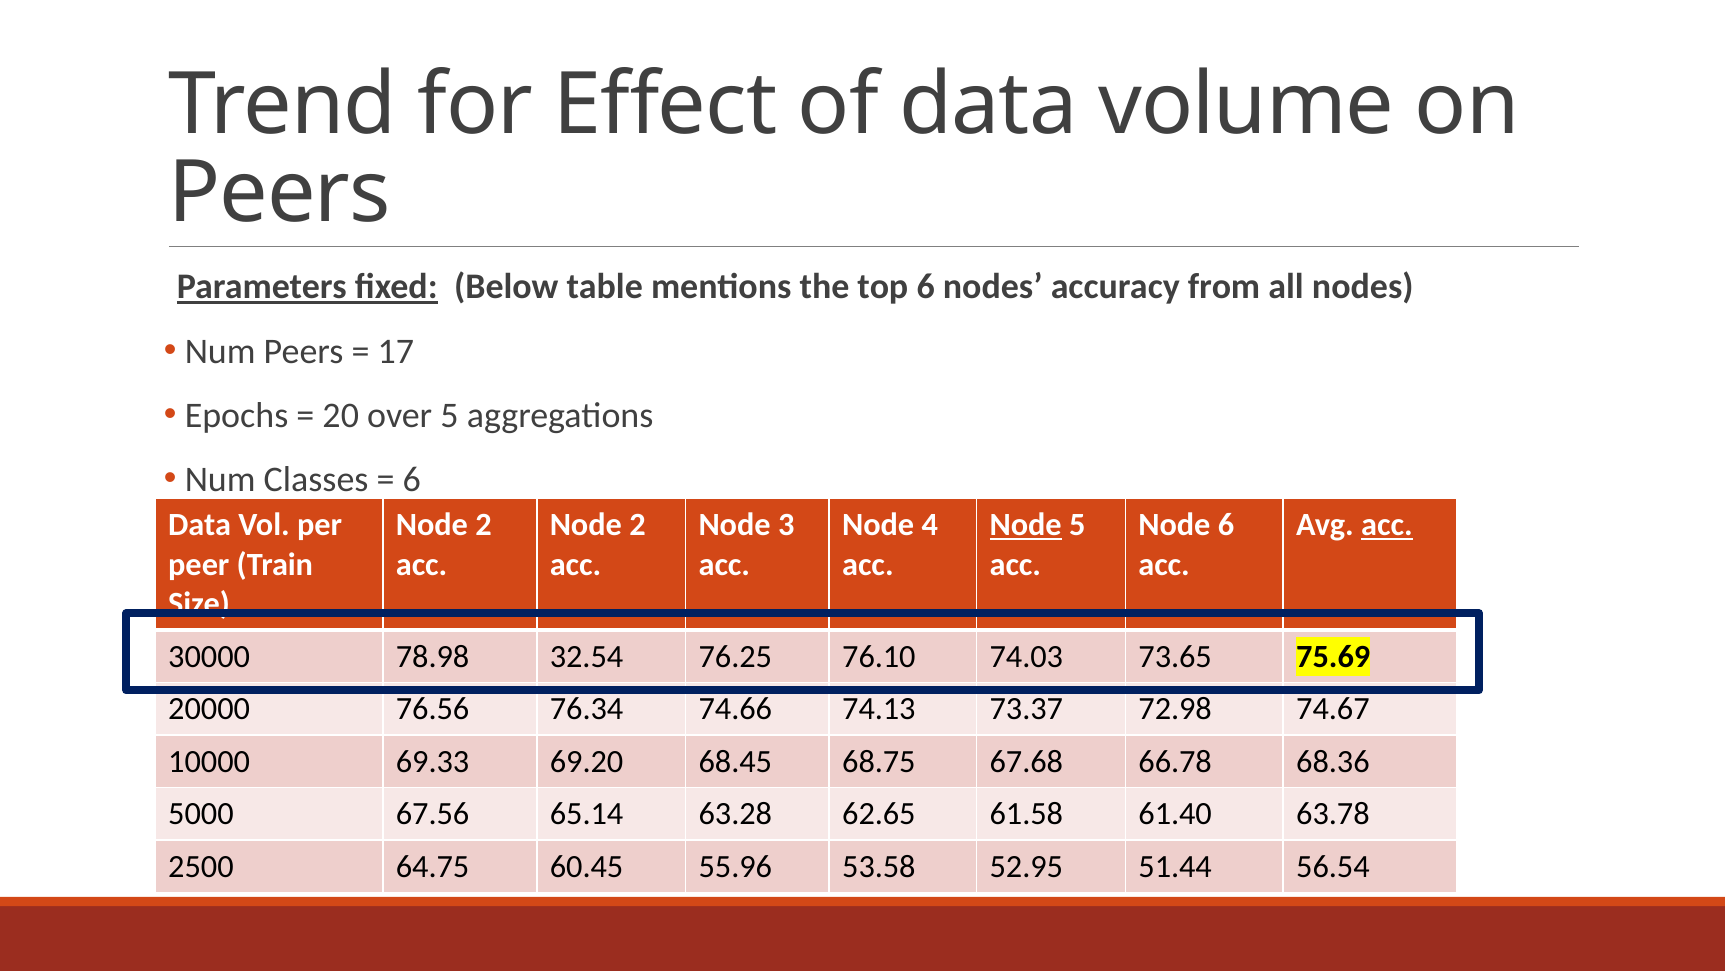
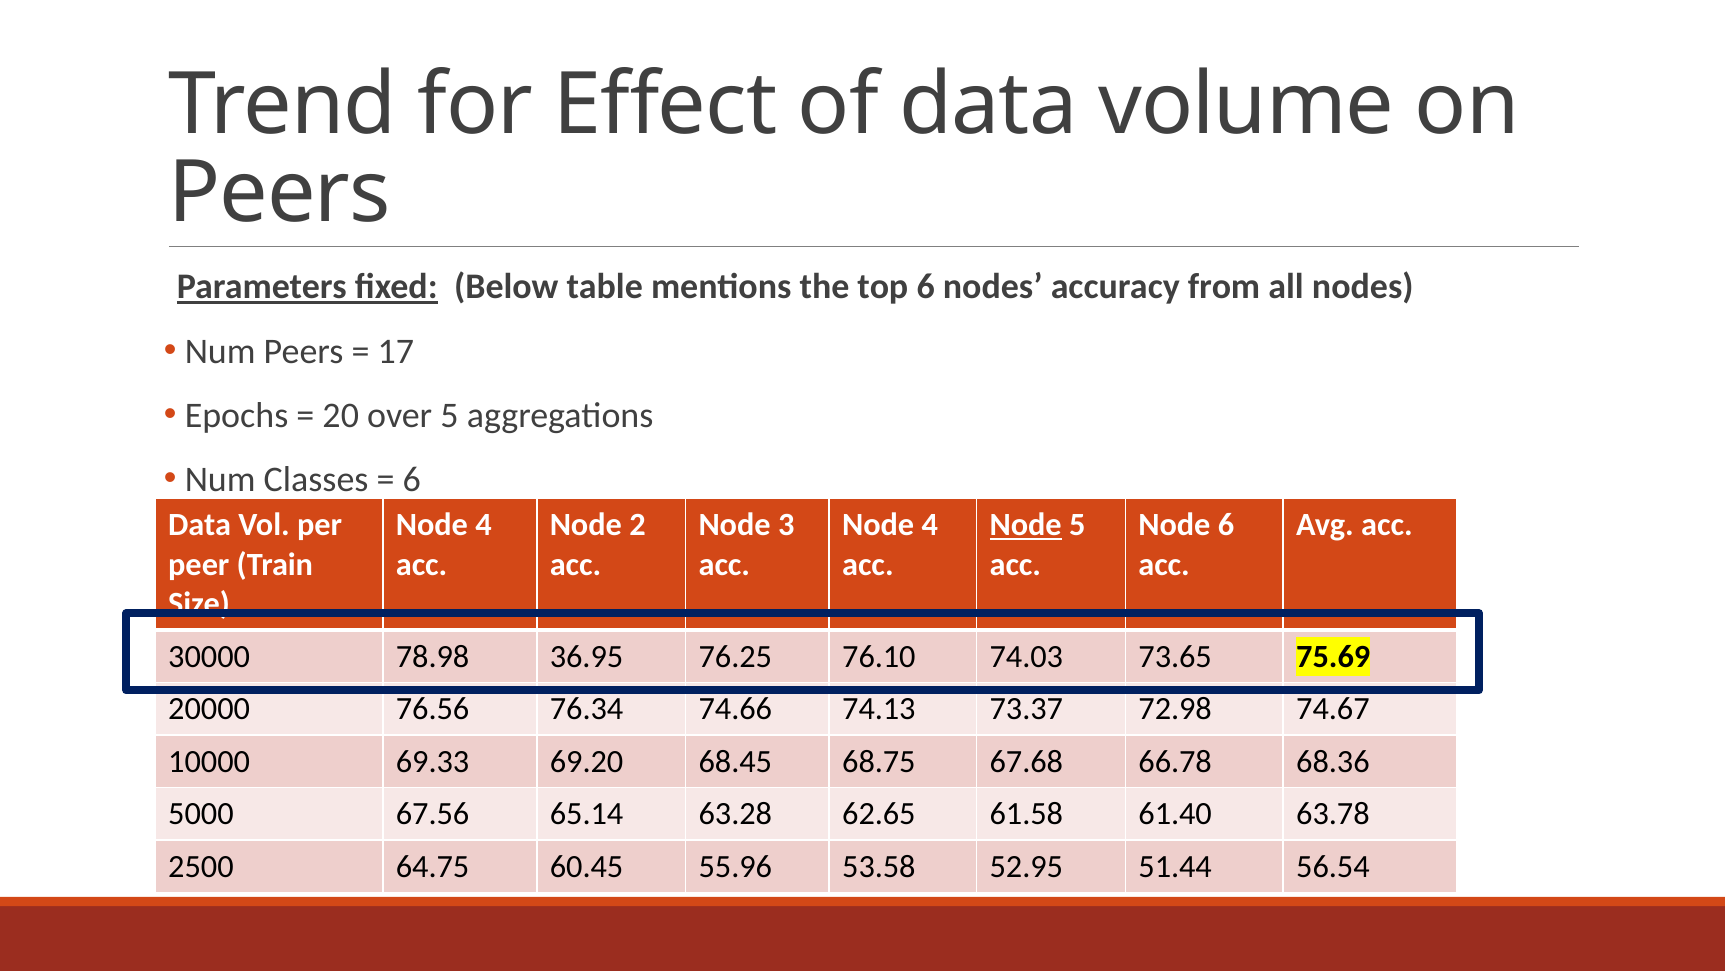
2: 2 -> 4 (484, 525)
acc underline: present -> none (1387, 525)
32.54: 32.54 -> 36.95 (587, 656)
